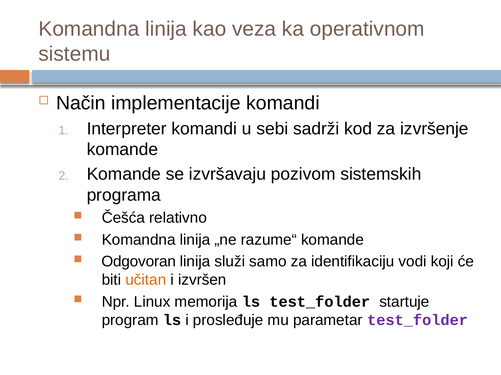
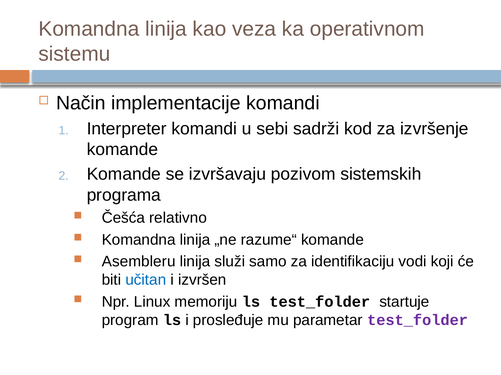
Odgovoran: Odgovoran -> Asembleru (139, 262)
učitan colour: orange -> blue (146, 280)
memorija: memorija -> memoriju (206, 302)
